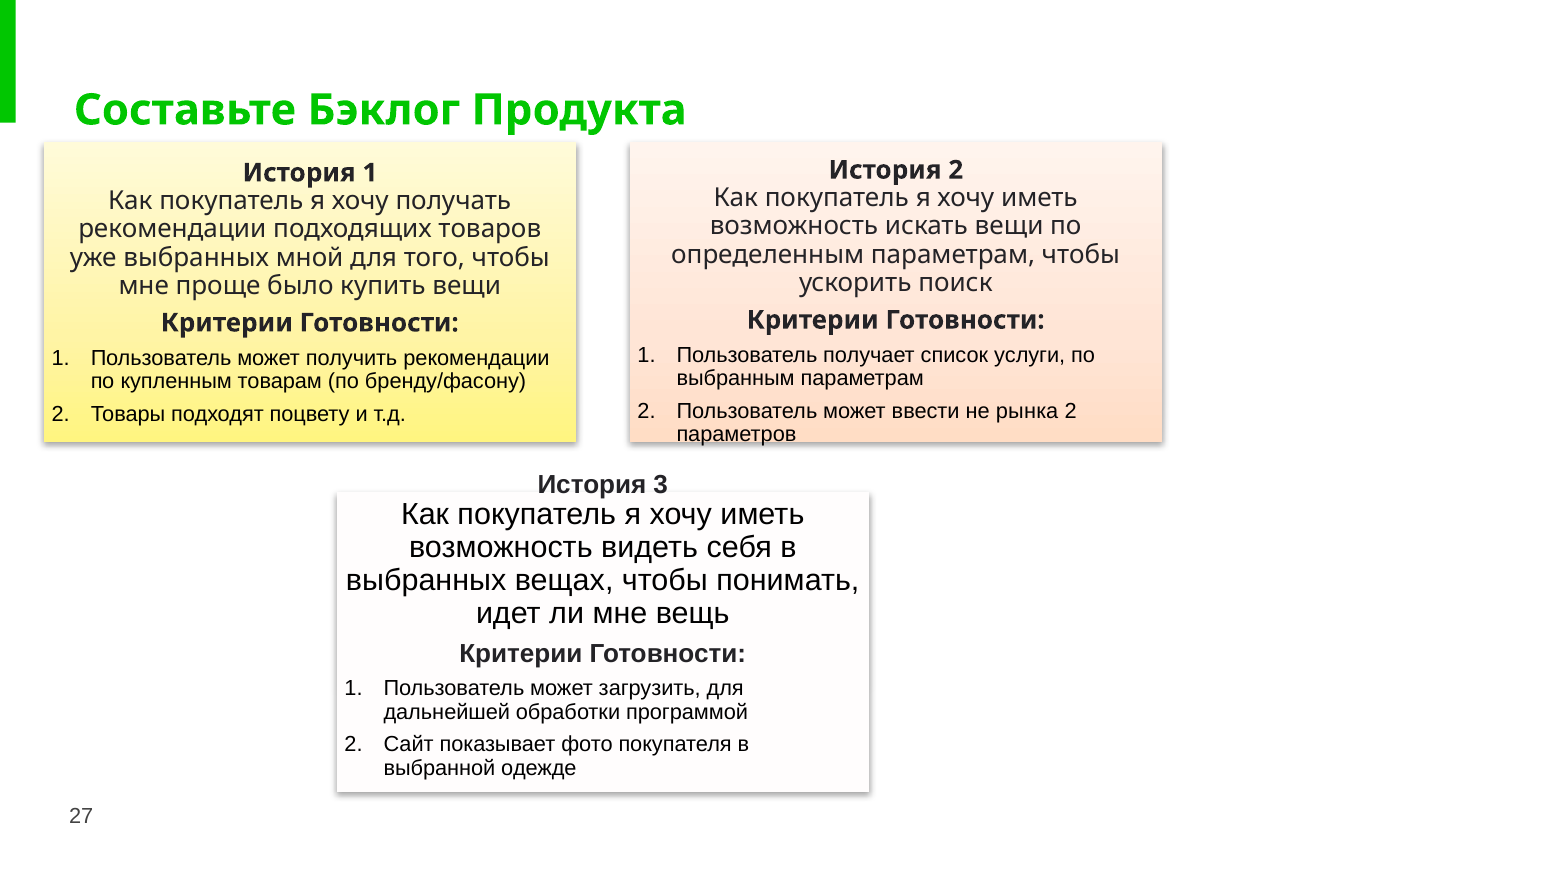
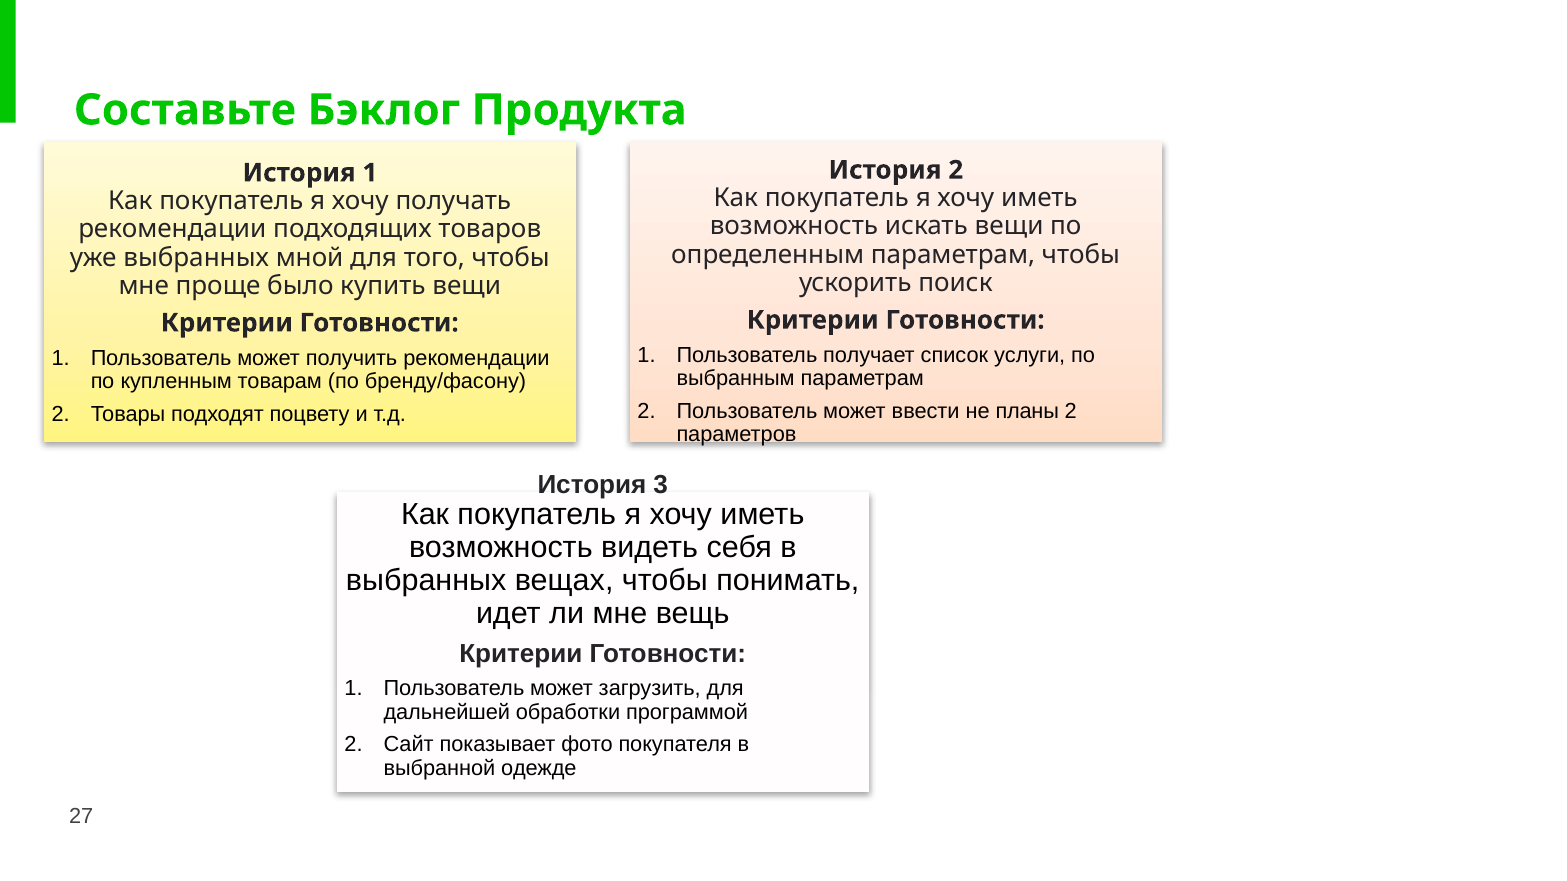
рынка: рынка -> планы (1027, 411)
